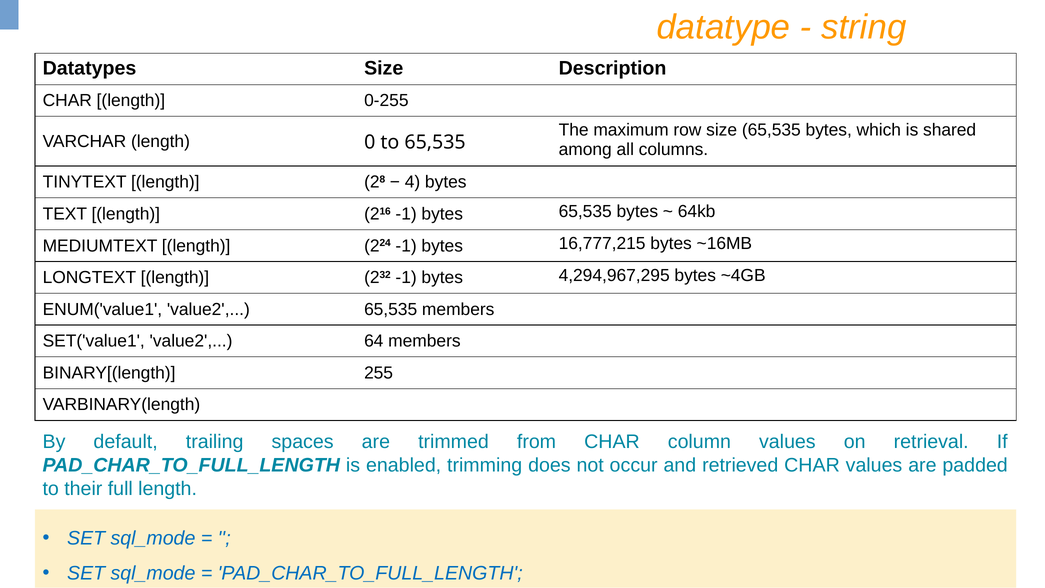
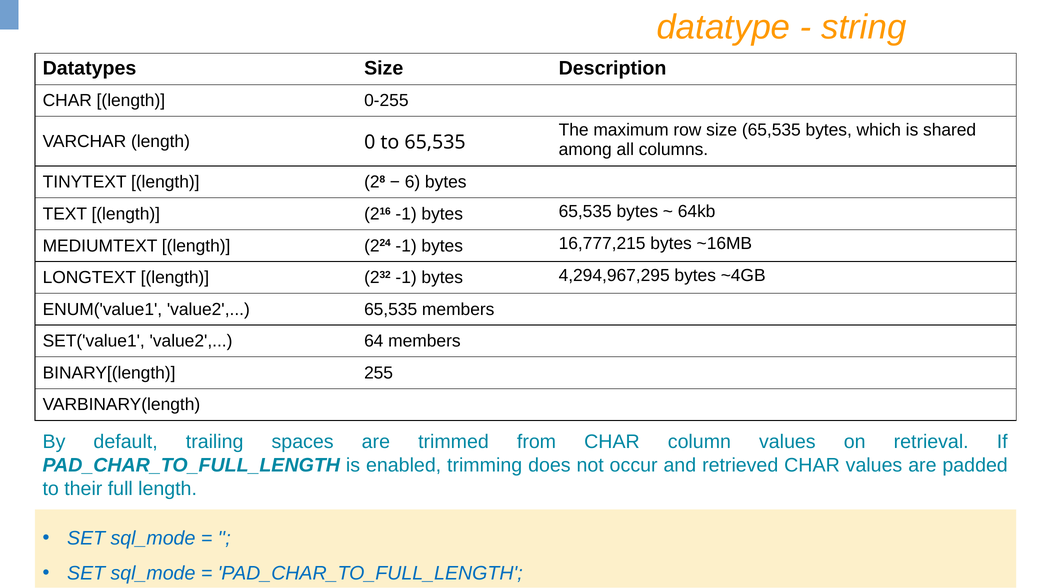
4: 4 -> 6 (413, 182)
